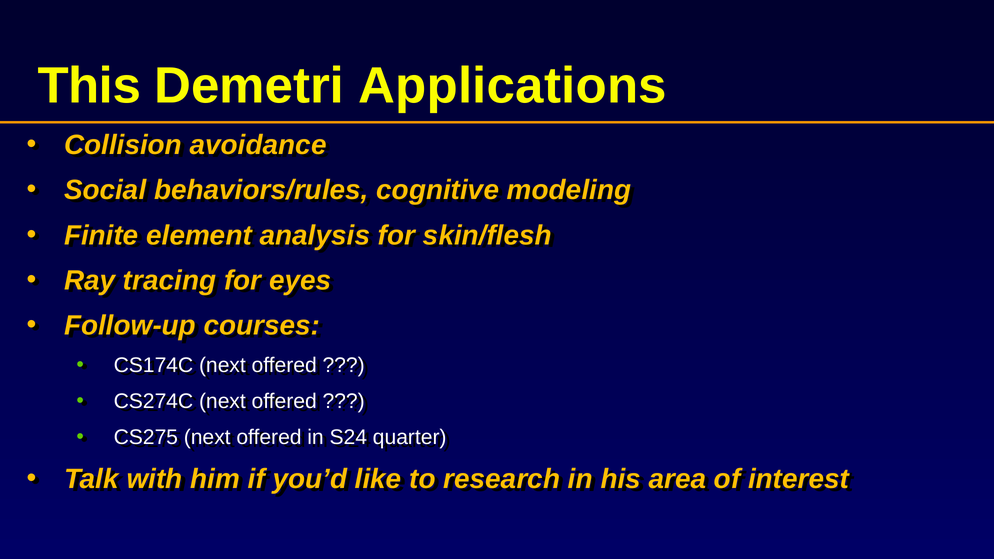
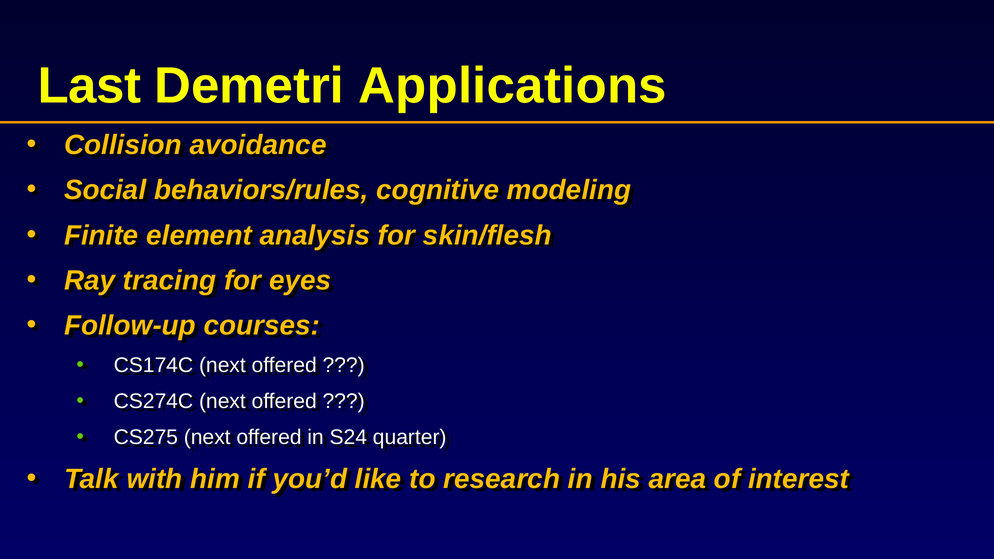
This: This -> Last (89, 86)
